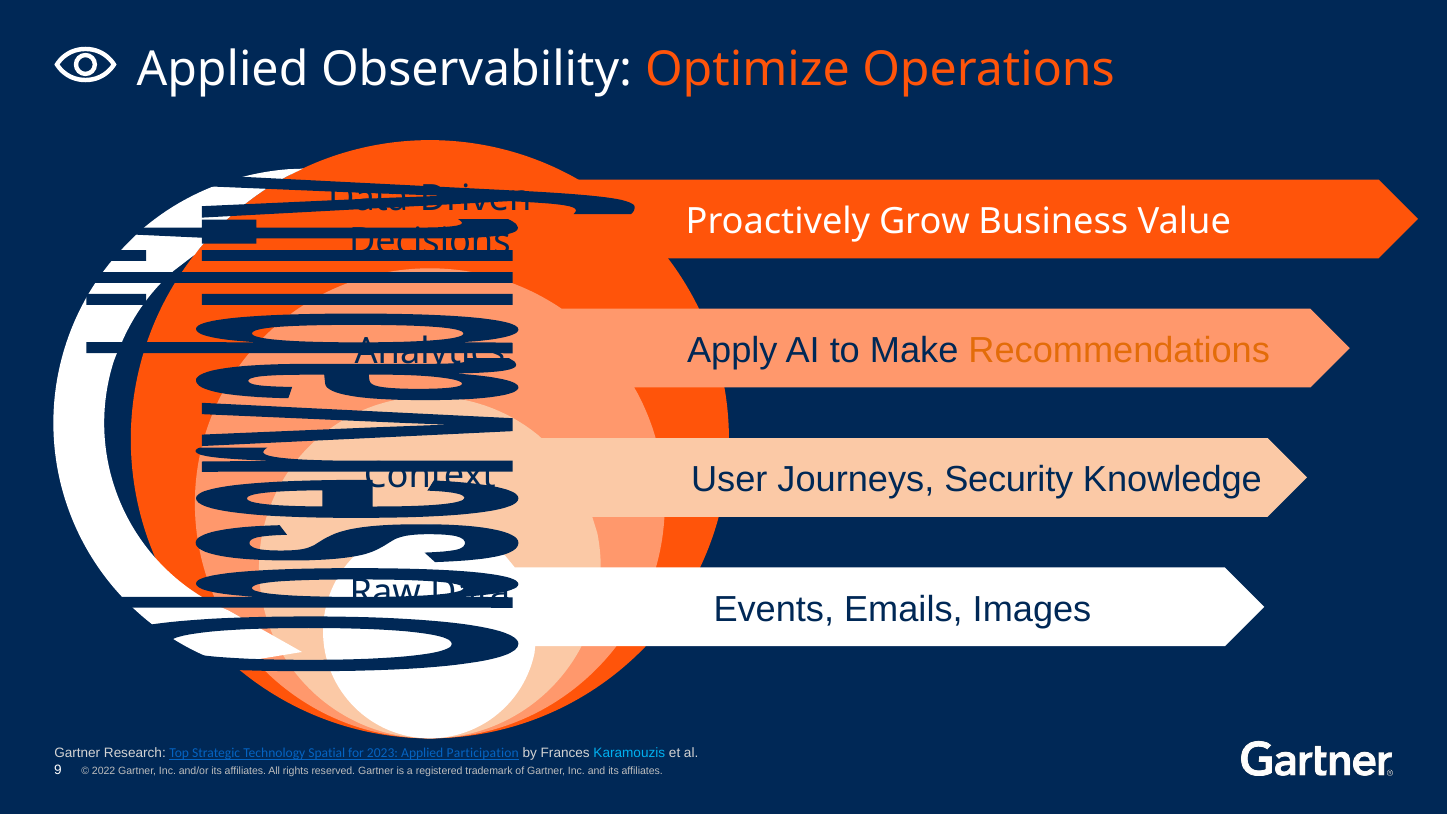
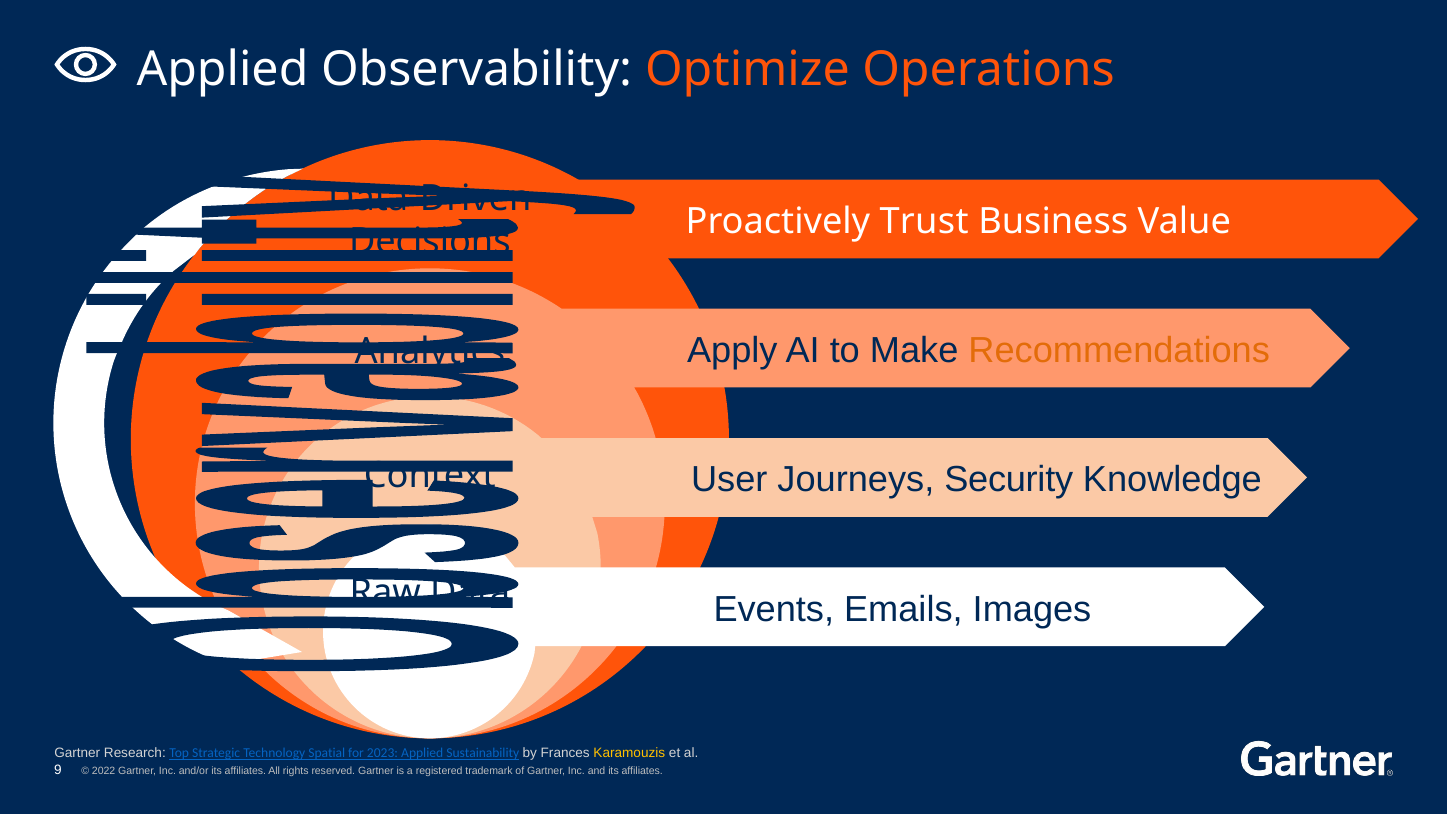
Grow: Grow -> Trust (924, 221)
Participation: Participation -> Sustainability (483, 753)
Karamouzis colour: light blue -> yellow (629, 753)
